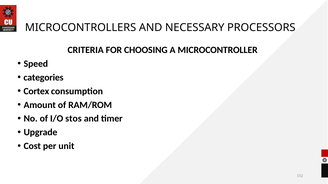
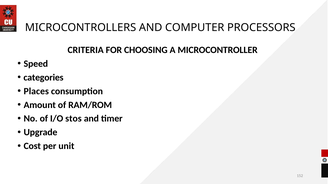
NECESSARY: NECESSARY -> COMPUTER (195, 28)
Cortex: Cortex -> Places (36, 91)
